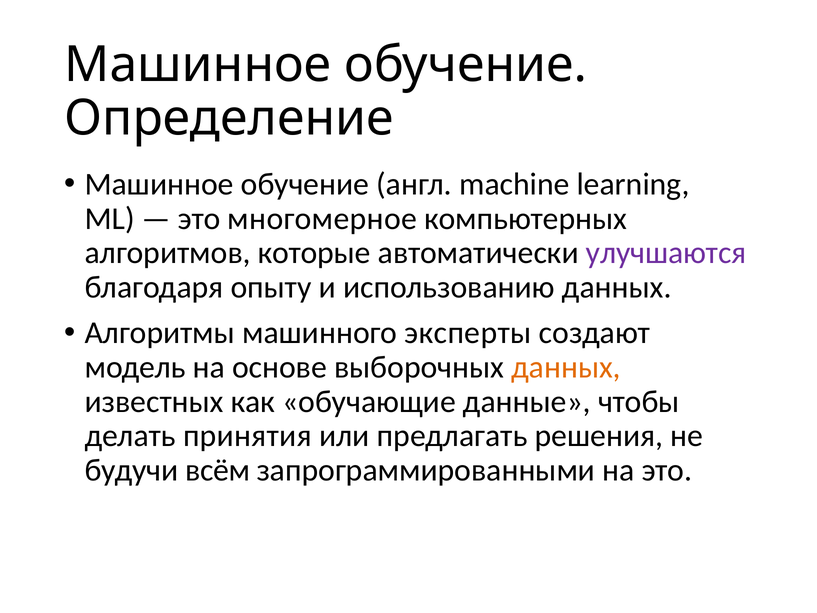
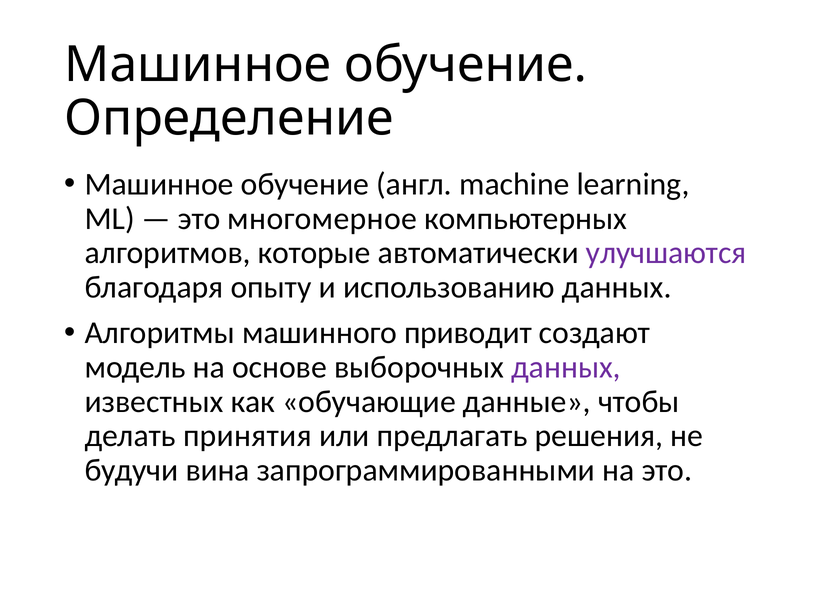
эксперты: эксперты -> приводит (468, 333)
данных colour: orange -> purple (566, 367)
всём: всём -> вина (218, 470)
